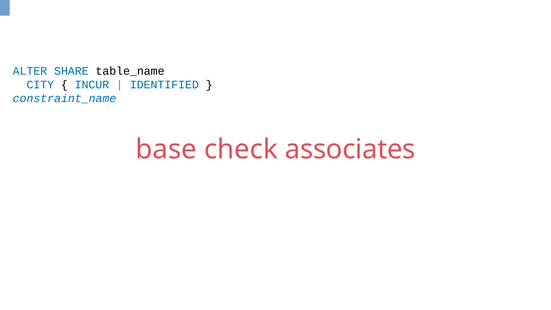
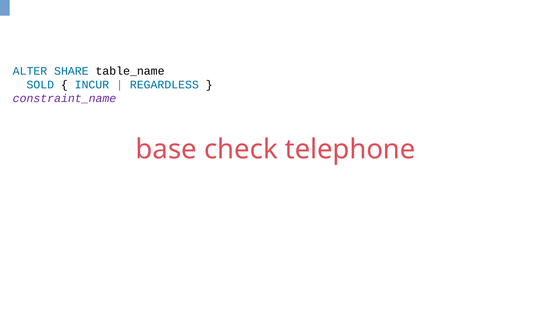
CITY: CITY -> SOLD (40, 85)
IDENTIFIED: IDENTIFIED -> REGARDLESS (164, 85)
constraint_name colour: blue -> purple (64, 98)
associates: associates -> telephone (350, 149)
